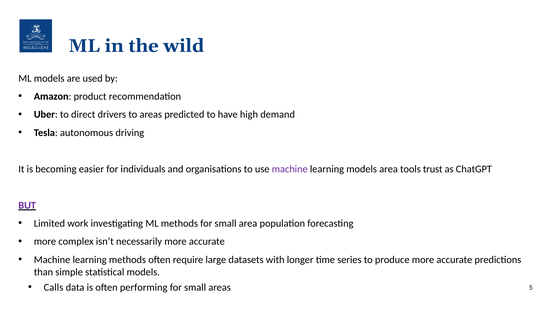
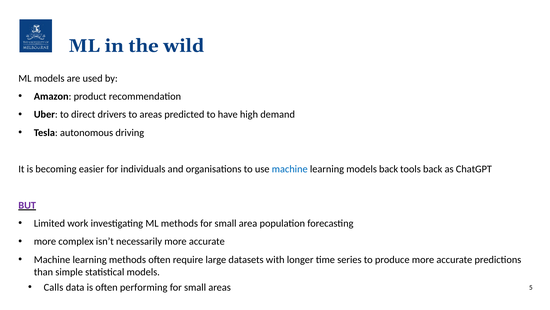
machine colour: purple -> blue (290, 169)
models area: area -> back (389, 169)
tools trust: trust -> back (433, 169)
